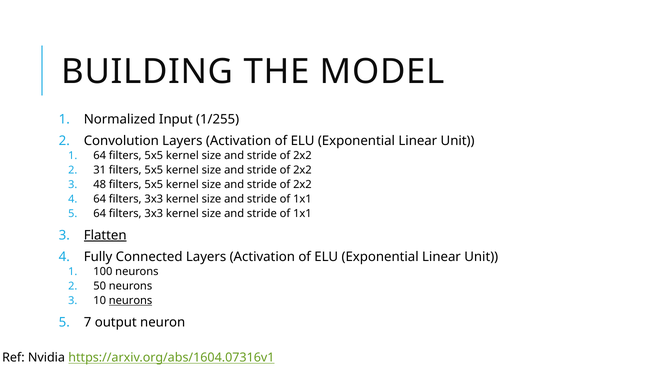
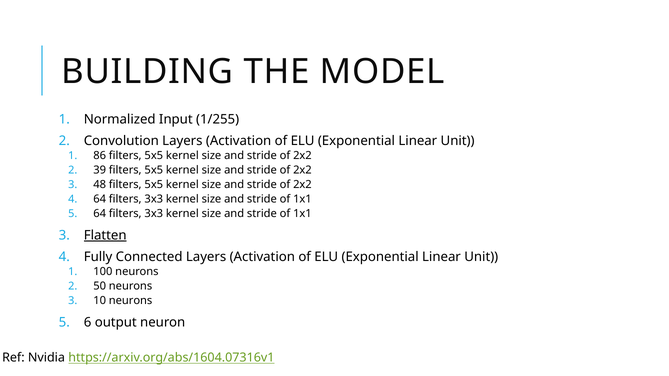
1 64: 64 -> 86 (100, 156)
31: 31 -> 39 (100, 170)
neurons underline: present -> none (131, 301)
7: 7 -> 6 (88, 323)
